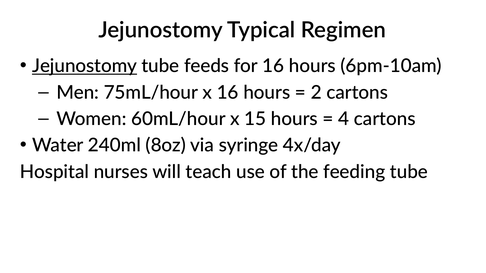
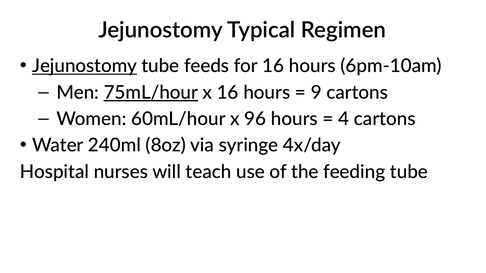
75mL/hour underline: none -> present (151, 93)
2: 2 -> 9 (316, 93)
15: 15 -> 96 (255, 119)
